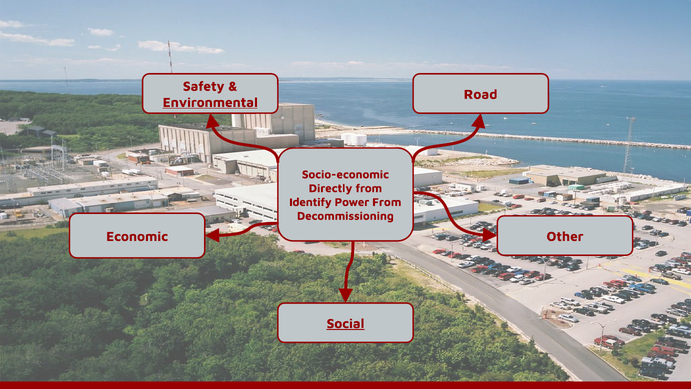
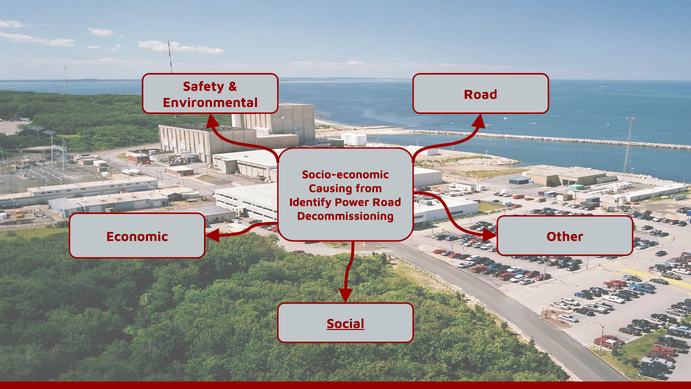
Environmental underline: present -> none (210, 102)
Directly: Directly -> Causing (331, 188)
Power From: From -> Road (387, 202)
